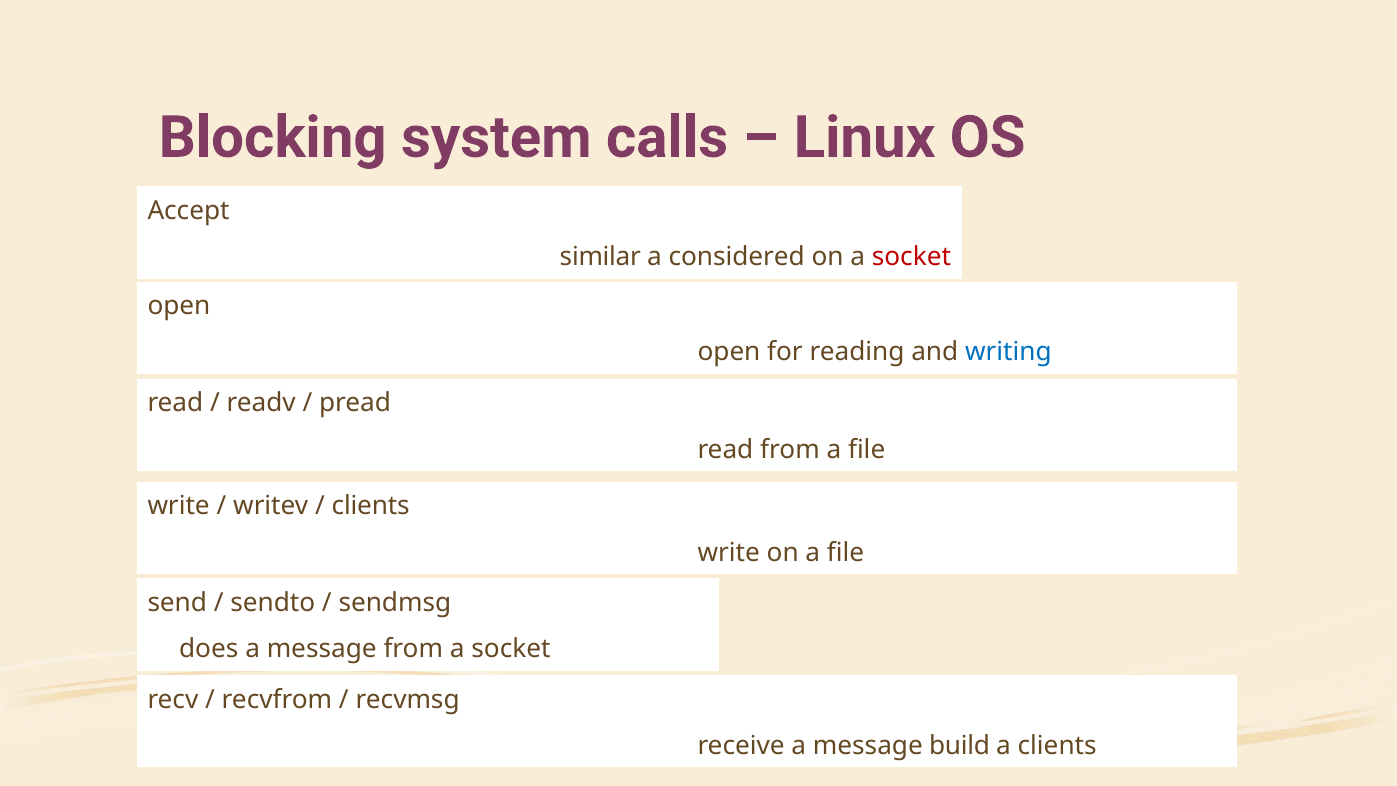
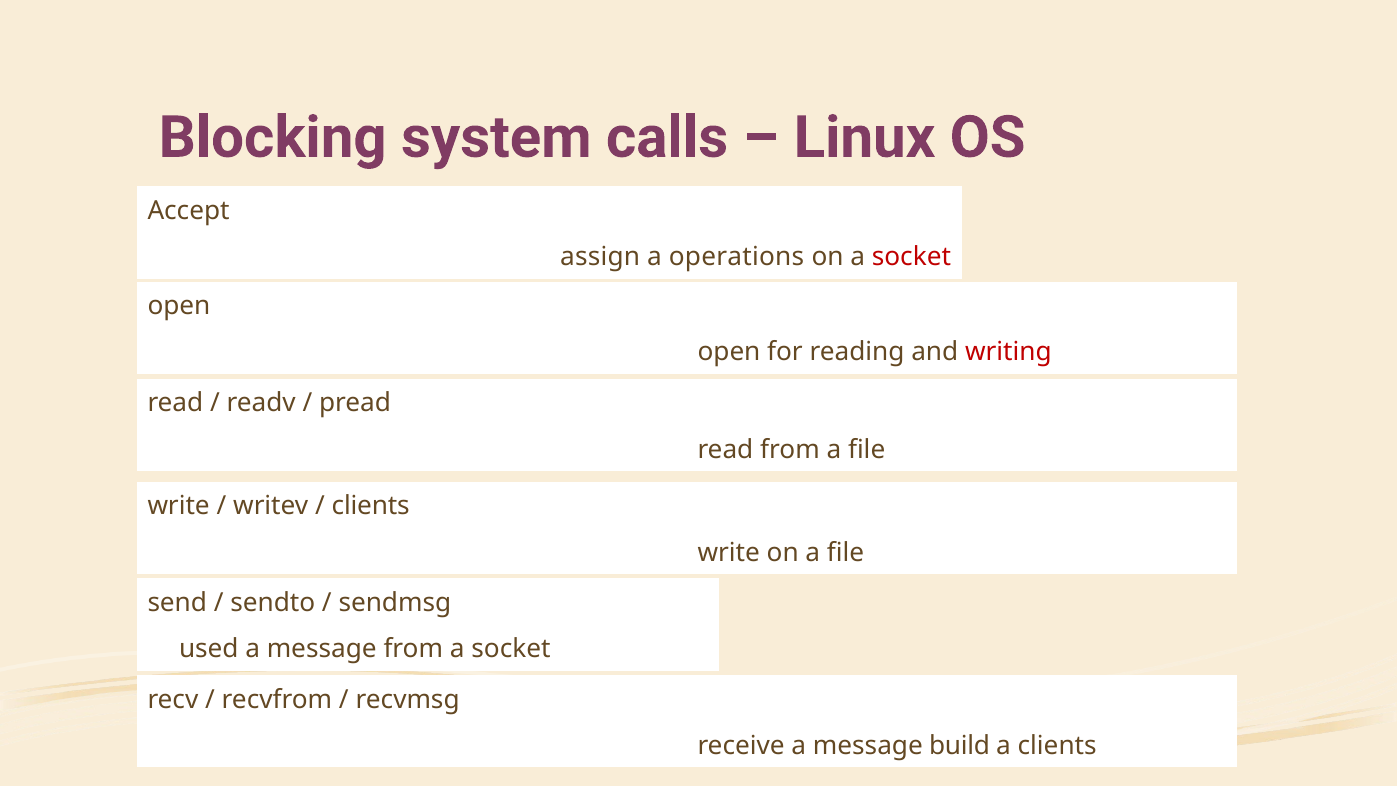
similar: similar -> assign (600, 257)
considered: considered -> operations (737, 257)
writing colour: blue -> red (1008, 352)
does: does -> used (209, 649)
